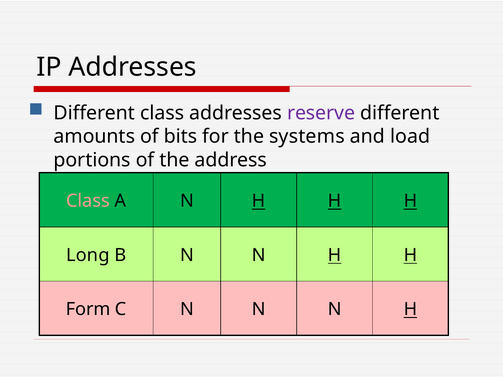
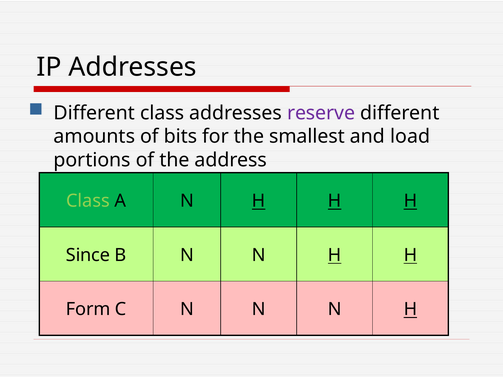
systems: systems -> smallest (307, 137)
Class colour: pink -> light green (88, 201)
Long: Long -> Since (88, 255)
